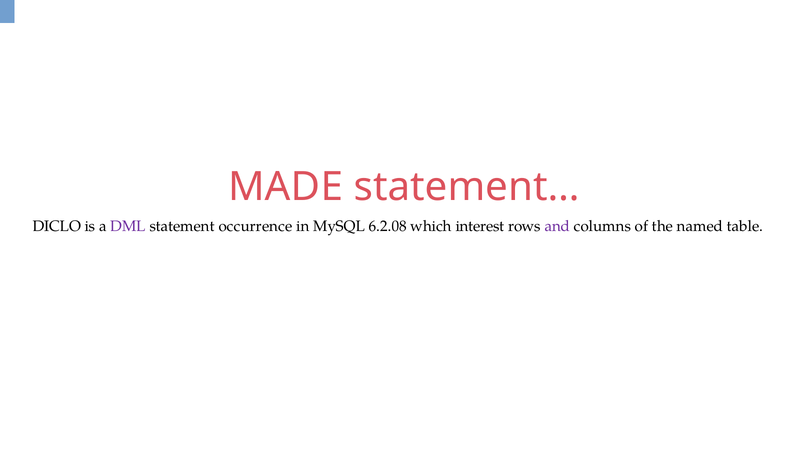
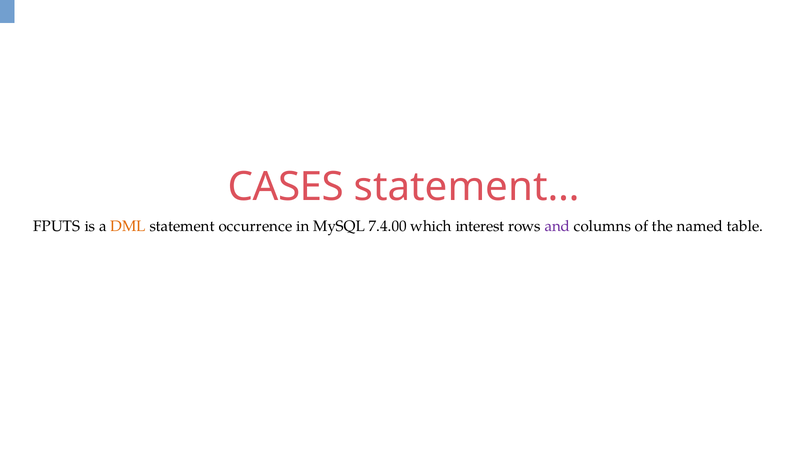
MADE: MADE -> CASES (286, 187)
DICLO: DICLO -> FPUTS (57, 226)
DML colour: purple -> orange (128, 226)
6.2.08: 6.2.08 -> 7.4.00 (388, 226)
